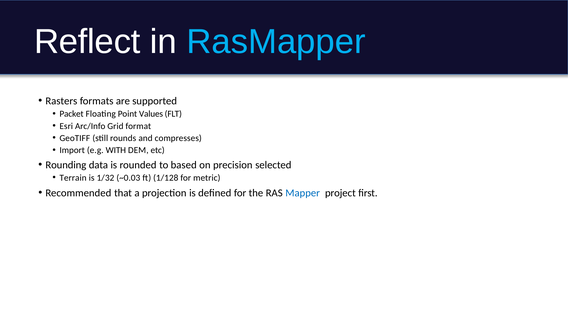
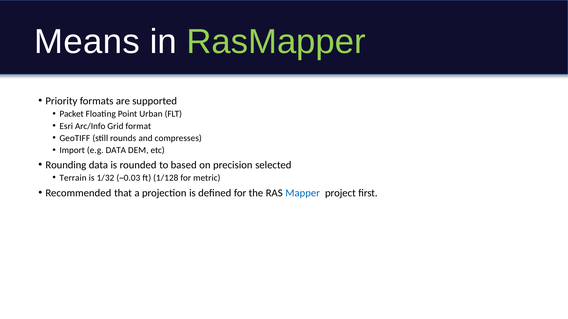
Reflect: Reflect -> Means (87, 42)
RasMapper colour: light blue -> light green (276, 42)
Rasters: Rasters -> Priority (61, 101)
Values: Values -> Urban (151, 114)
e.g WITH: WITH -> DATA (116, 150)
